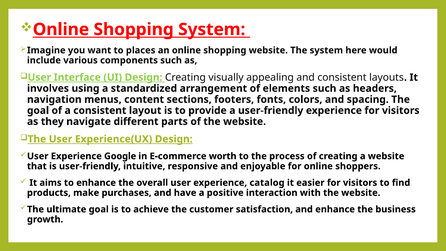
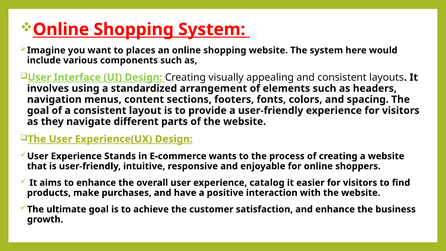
Google: Google -> Stands (120, 156)
worth: worth -> wants (223, 156)
